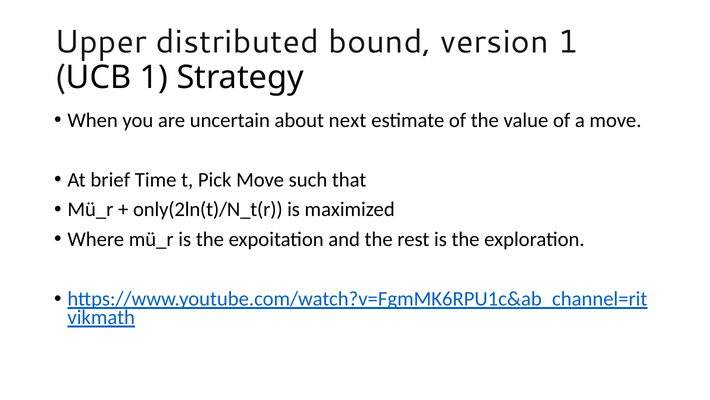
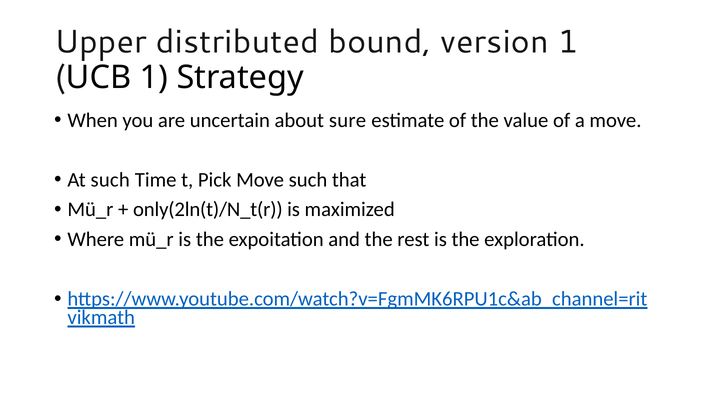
next: next -> sure (348, 120)
At brief: brief -> such (110, 179)
